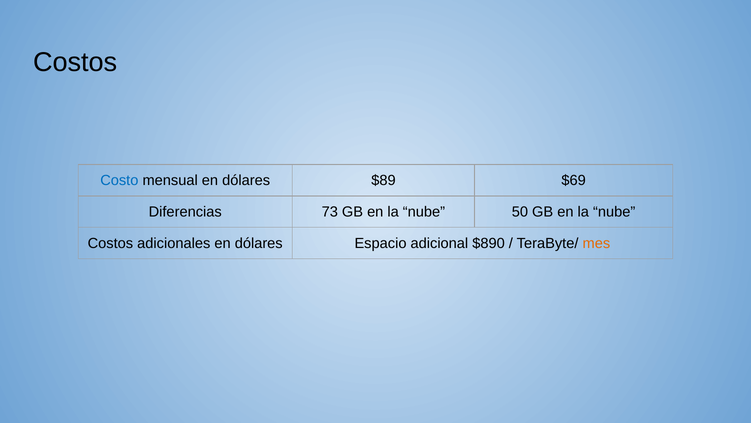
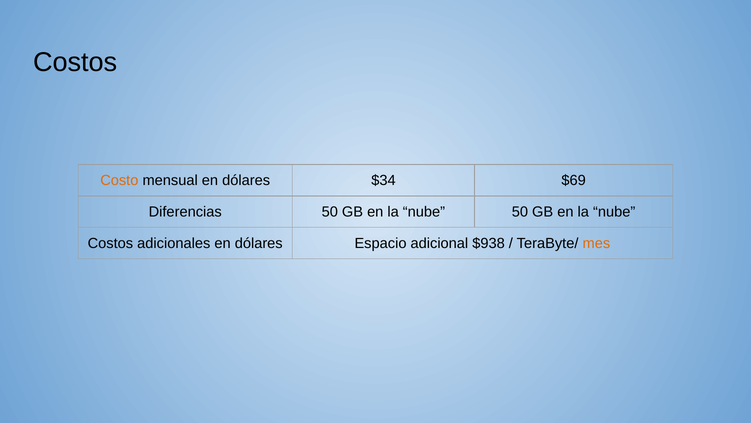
Costo colour: blue -> orange (119, 180)
$89: $89 -> $34 (383, 180)
Diferencias 73: 73 -> 50 (330, 212)
$890: $890 -> $938 (489, 243)
